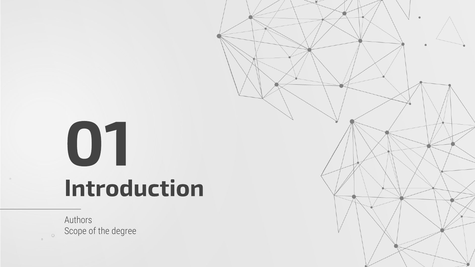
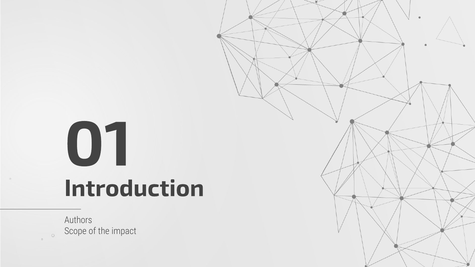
degree: degree -> impact (124, 231)
